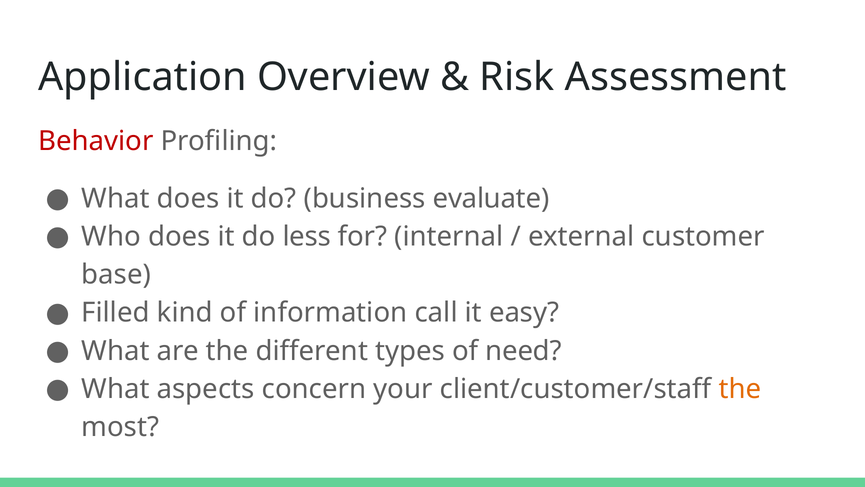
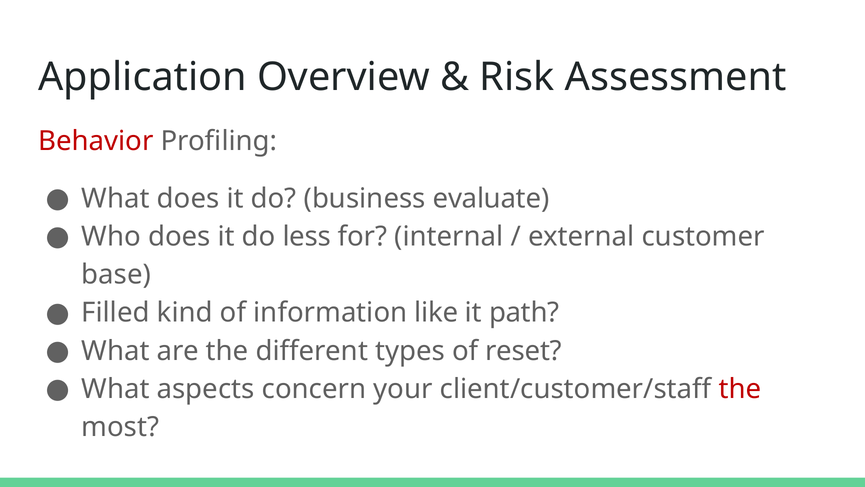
call: call -> like (436, 313)
easy: easy -> path (524, 313)
need: need -> reset (524, 351)
the colour: orange -> red (740, 389)
